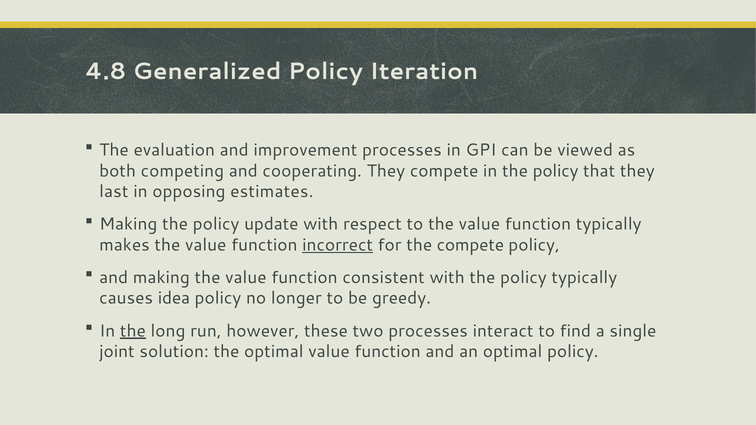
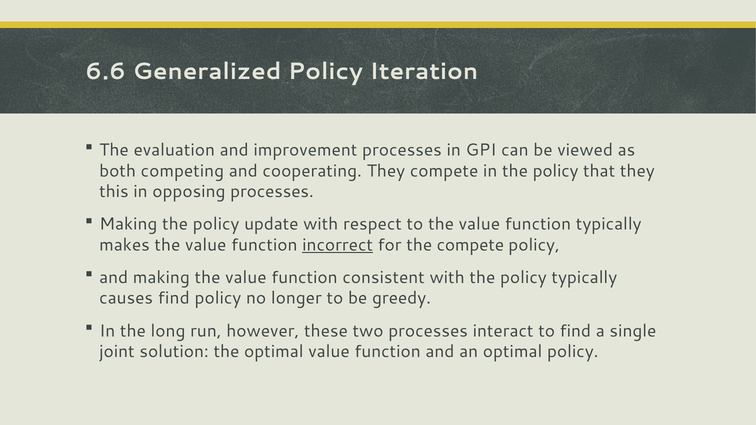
4.8: 4.8 -> 6.6 (106, 71)
last: last -> this (114, 192)
opposing estimates: estimates -> processes (272, 192)
causes idea: idea -> find (174, 298)
the underline: present -> none (133, 331)
